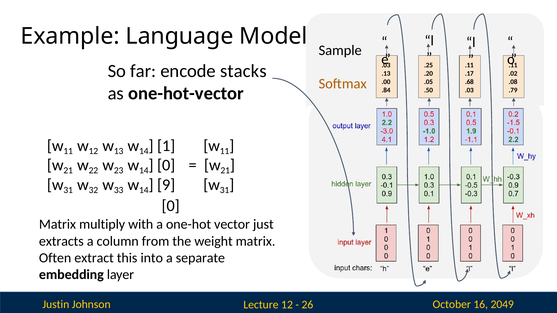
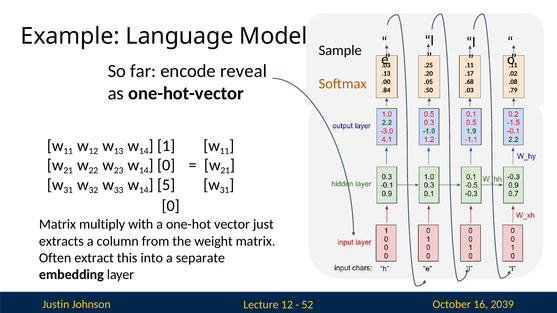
stacks: stacks -> reveal (243, 71)
9: 9 -> 5 (166, 185)
26: 26 -> 52 (307, 305)
2049: 2049 -> 2039 (502, 305)
